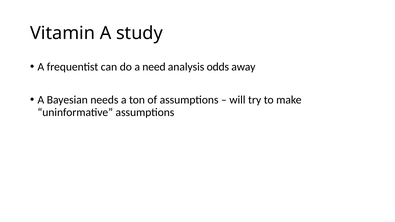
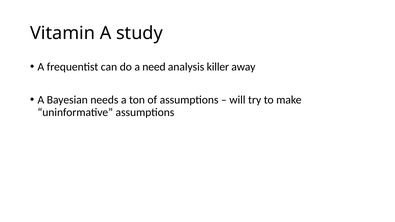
odds: odds -> killer (218, 67)
